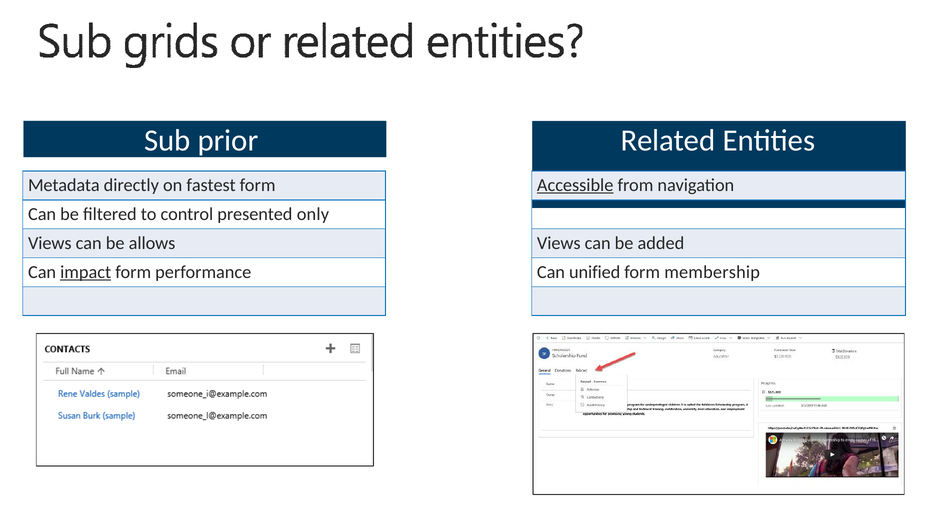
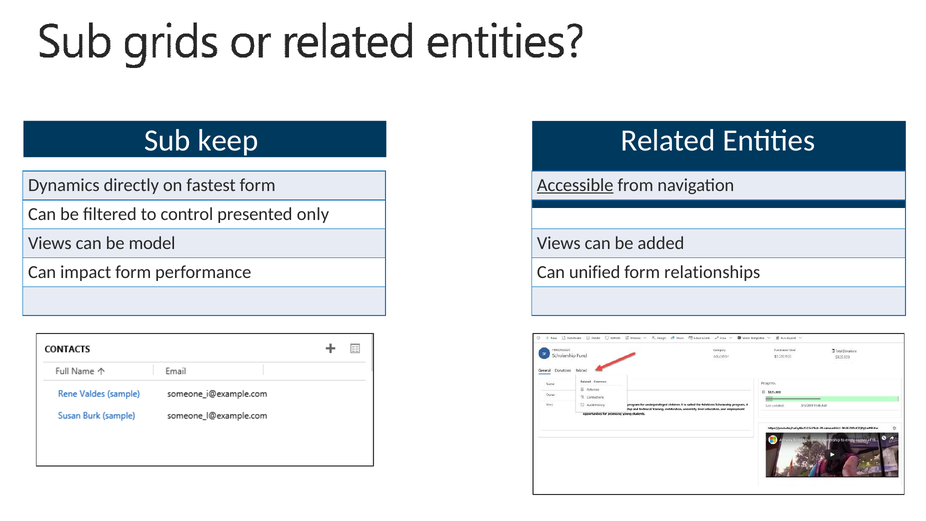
prior: prior -> keep (228, 141)
Metadata: Metadata -> Dynamics (64, 185)
allows: allows -> model (152, 243)
impact underline: present -> none (86, 272)
membership: membership -> relationships (712, 272)
